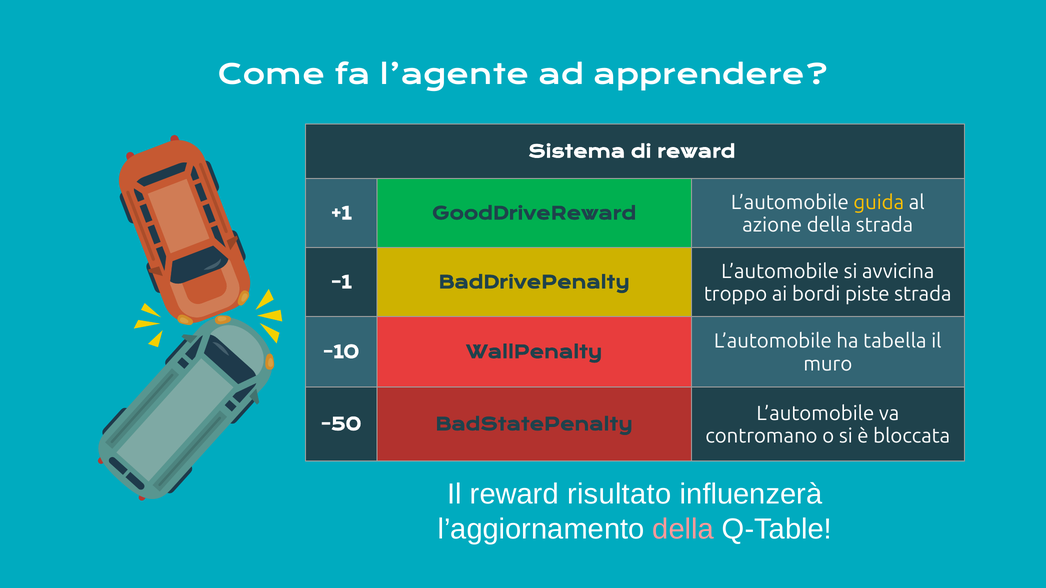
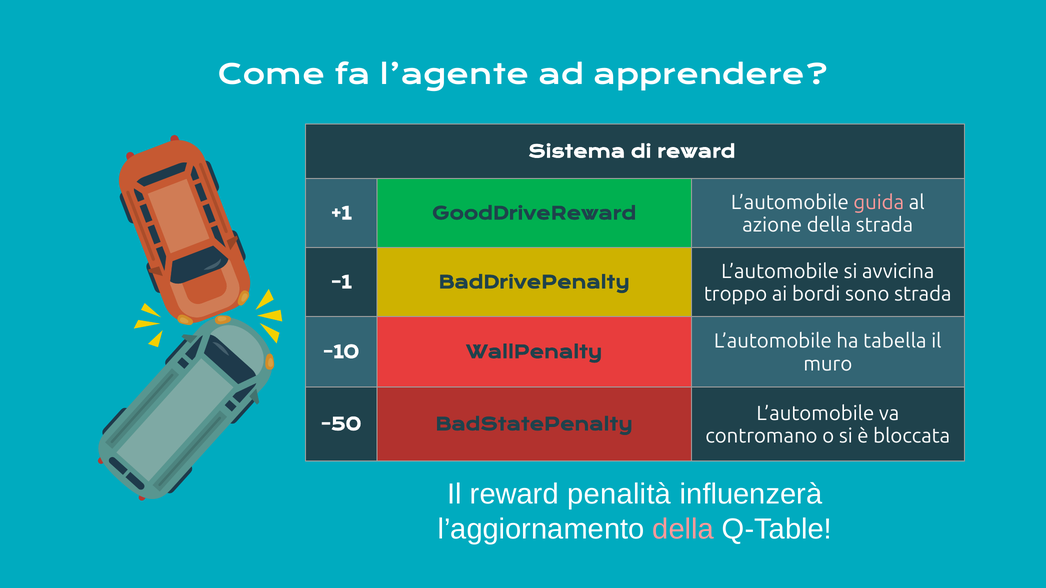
guida colour: yellow -> pink (879, 203)
piste: piste -> sono (867, 294)
risultato: risultato -> penalità (619, 495)
